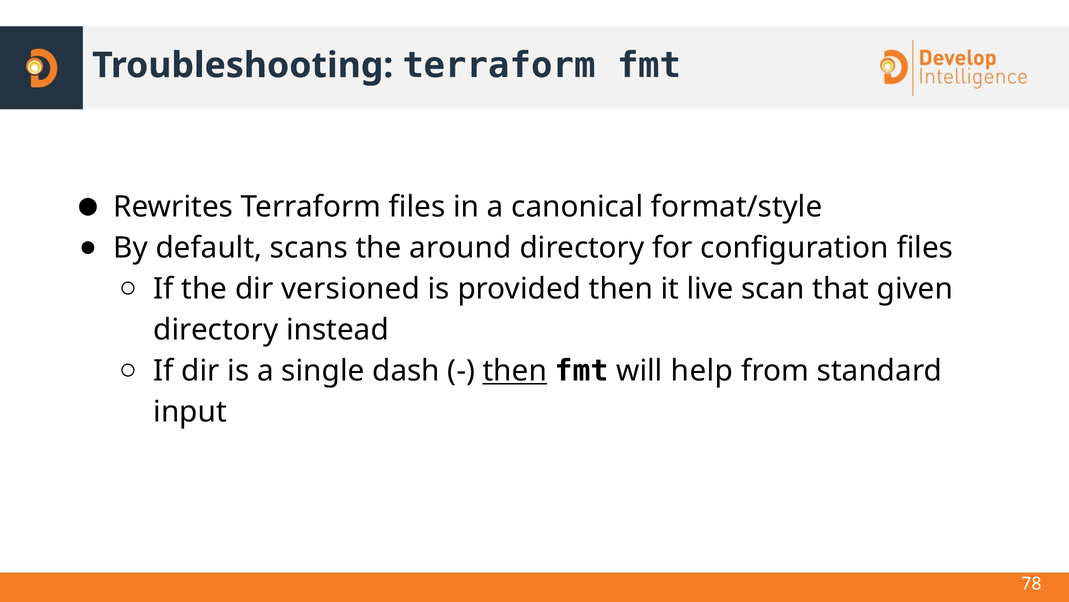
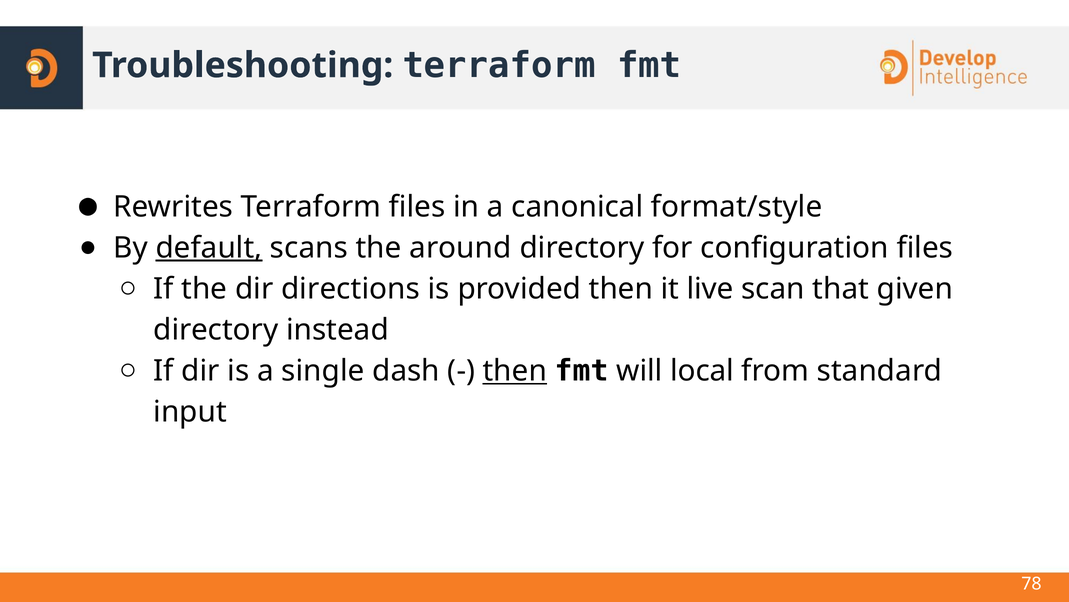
default underline: none -> present (209, 247)
versioned: versioned -> directions (351, 288)
help: help -> local (702, 370)
